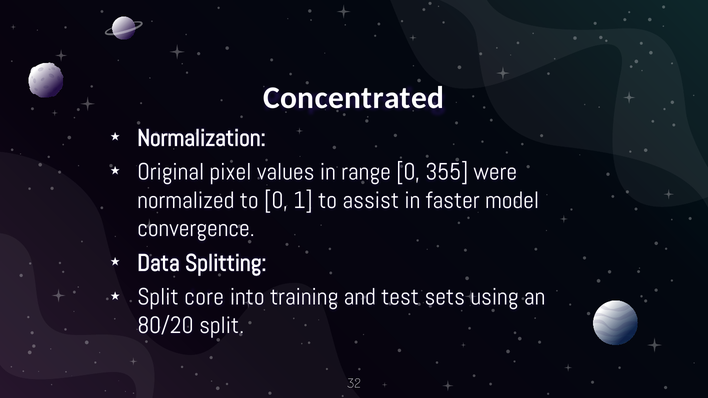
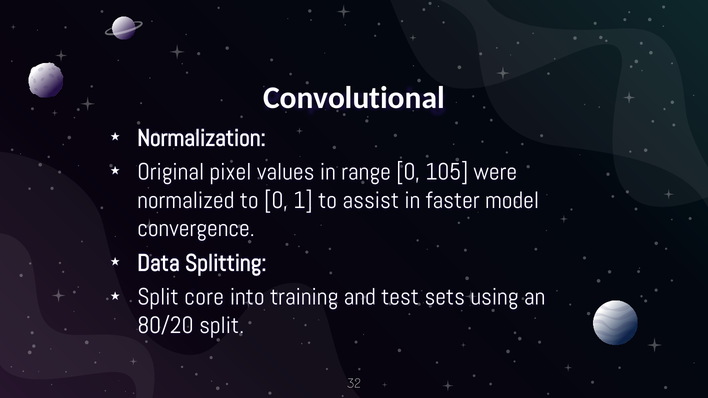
Concentrated: Concentrated -> Convolutional (354, 98)
355: 355 -> 105 (447, 172)
